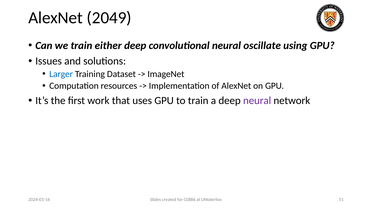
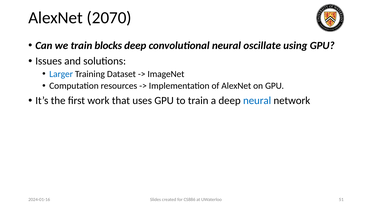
2049: 2049 -> 2070 (109, 18)
either: either -> blocks (108, 46)
neural colour: purple -> blue (257, 101)
